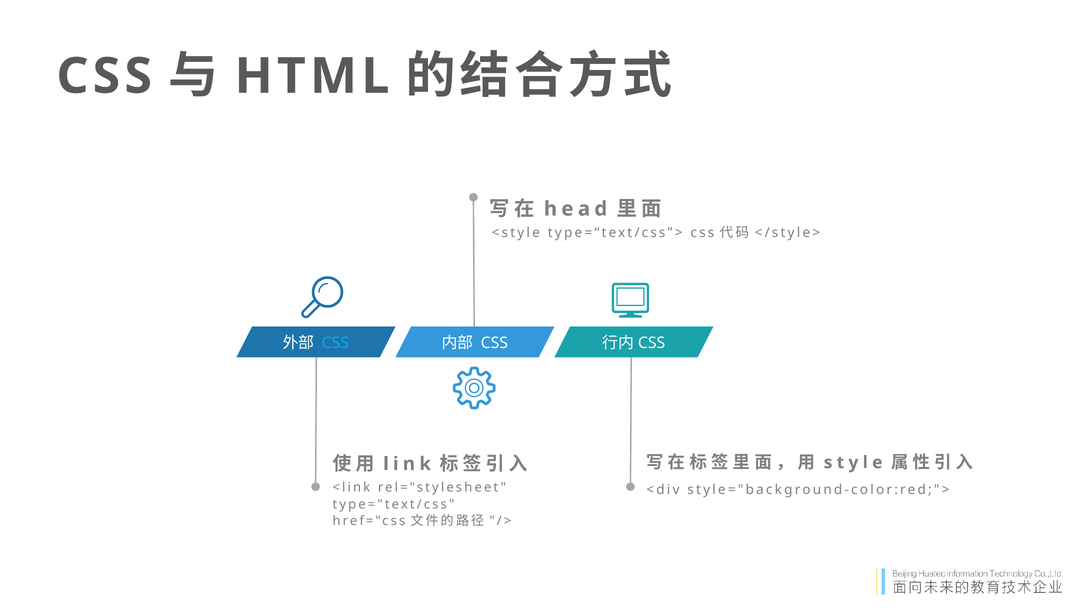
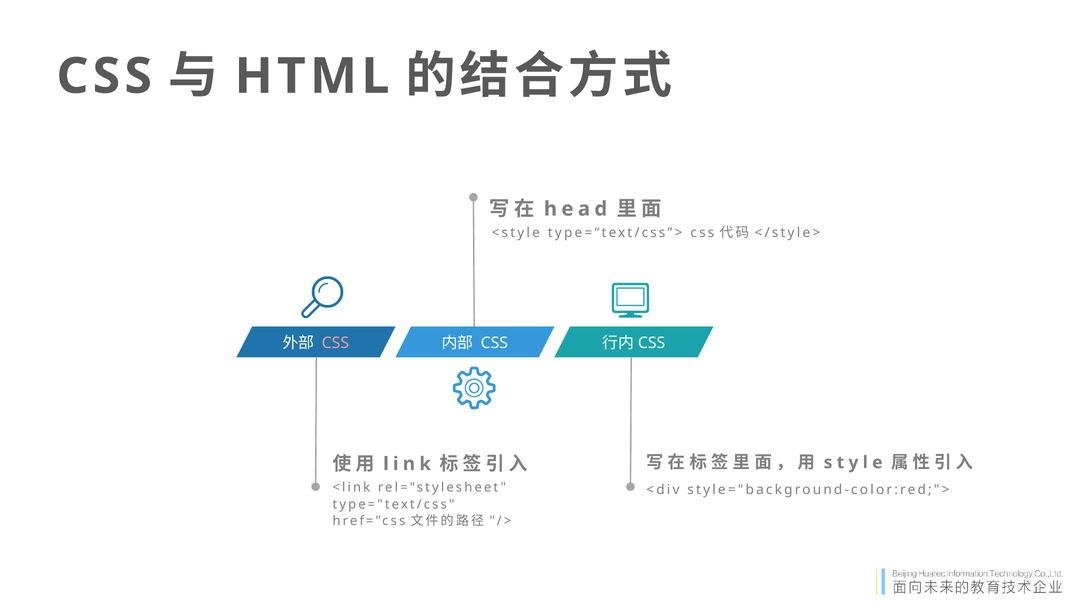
CSS colour: light blue -> pink (335, 343)
